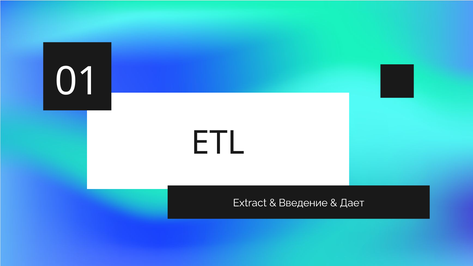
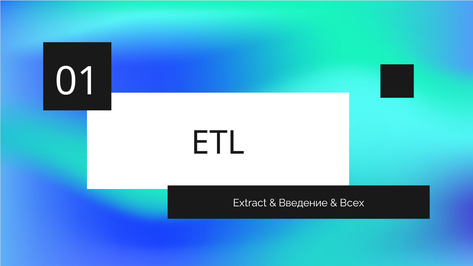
Дает: Дает -> Всех (352, 203)
